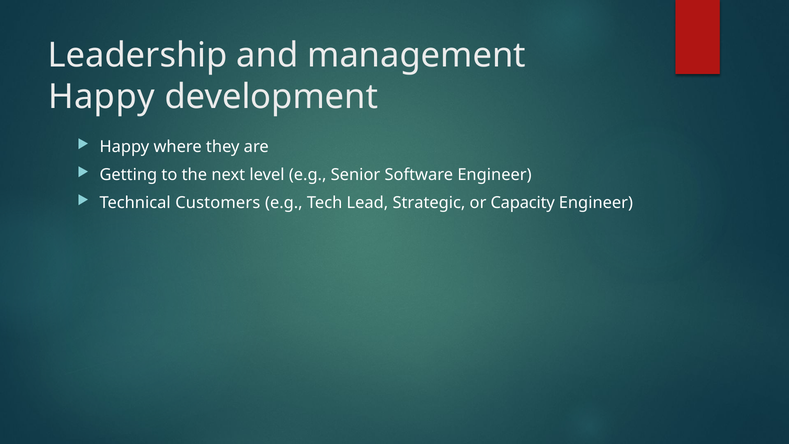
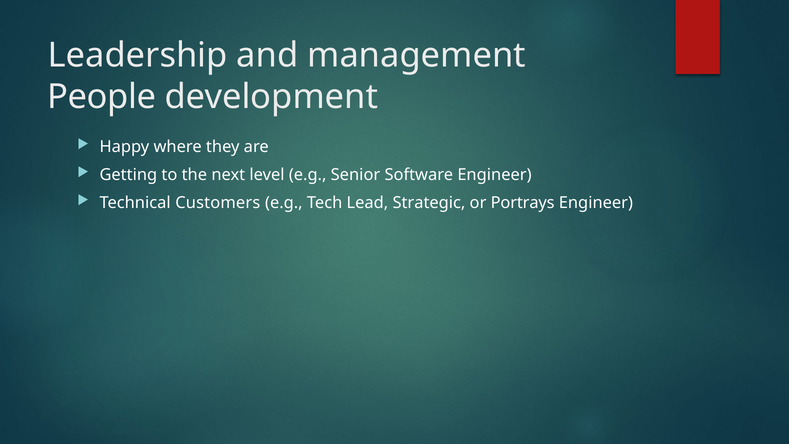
Happy: Happy -> People (102, 97)
Capacity: Capacity -> Portrays (523, 203)
